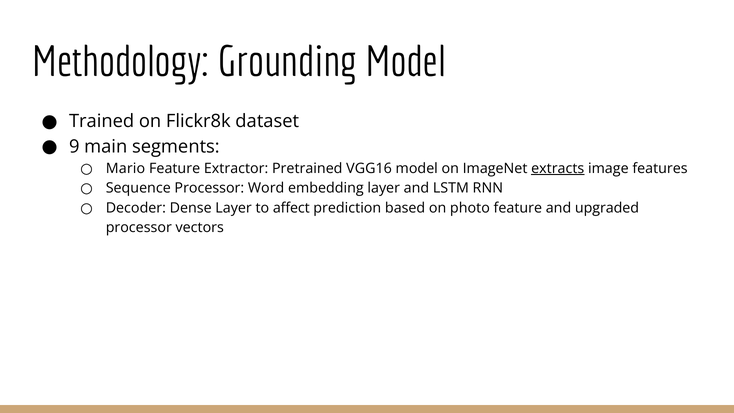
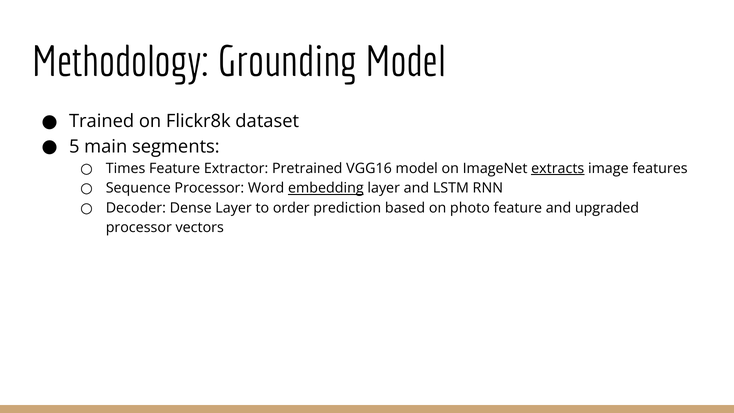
9: 9 -> 5 (74, 147)
Mario: Mario -> Times (126, 168)
embedding underline: none -> present (326, 188)
affect: affect -> order (291, 208)
